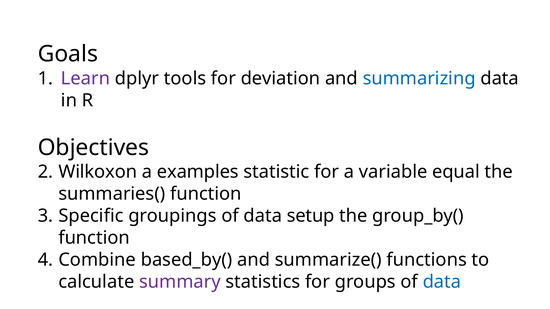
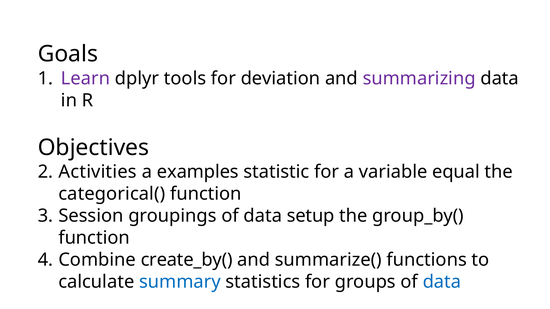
summarizing colour: blue -> purple (419, 79)
Wilkoxon: Wilkoxon -> Activities (98, 172)
summaries(: summaries( -> categorical( (112, 194)
Specific: Specific -> Session (91, 216)
based_by(: based_by( -> create_by( (187, 260)
summary colour: purple -> blue (180, 282)
